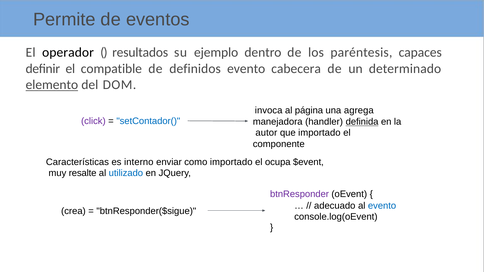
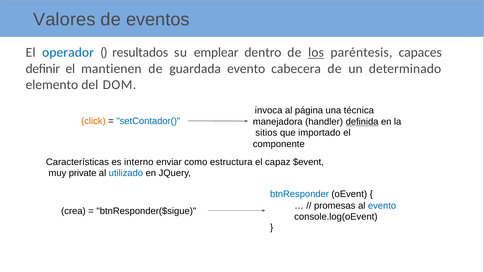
Permite: Permite -> Valores (64, 20)
operador colour: black -> blue (68, 53)
ejemplo: ejemplo -> emplear (216, 53)
los underline: none -> present (316, 53)
compatible: compatible -> mantienen (111, 69)
definidos: definidos -> guardada (195, 69)
elemento underline: present -> none (52, 85)
agrega: agrega -> técnica (359, 111)
click colour: purple -> orange (93, 121)
autor: autor -> sitios (266, 133)
como importado: importado -> estructura (231, 162)
ocupa: ocupa -> capaz (278, 162)
resalte: resalte -> private (83, 173)
btnResponder colour: purple -> blue (300, 194)
adecuado: adecuado -> promesas (335, 206)
